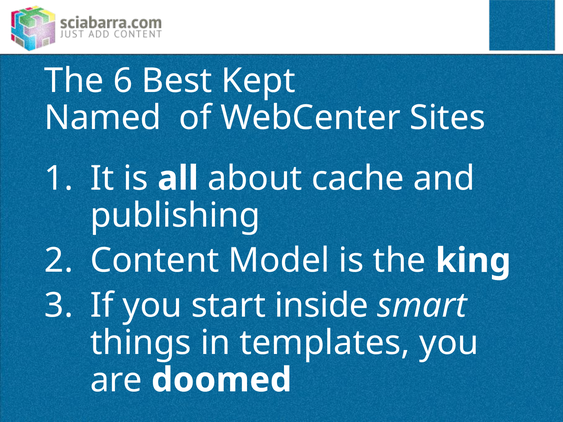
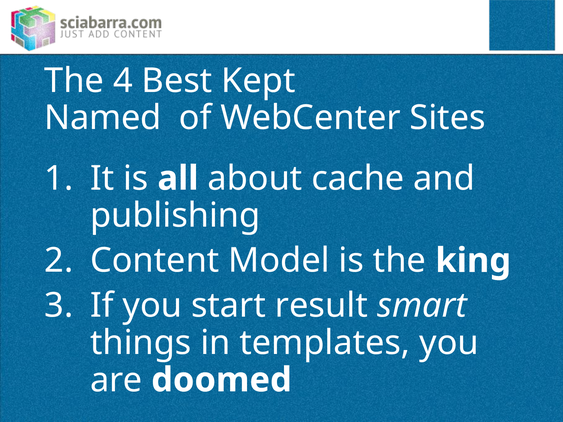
6: 6 -> 4 (123, 81)
inside: inside -> result (321, 306)
